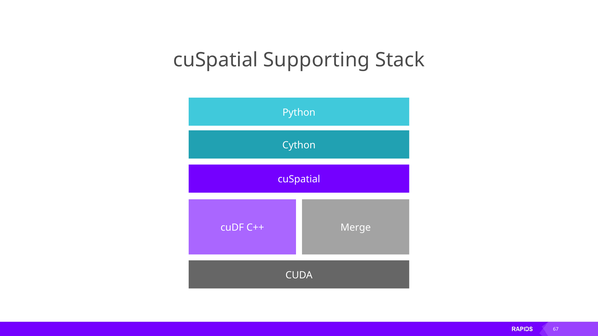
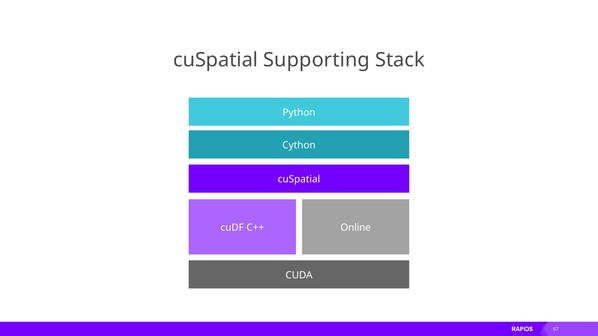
Merge: Merge -> Online (356, 228)
